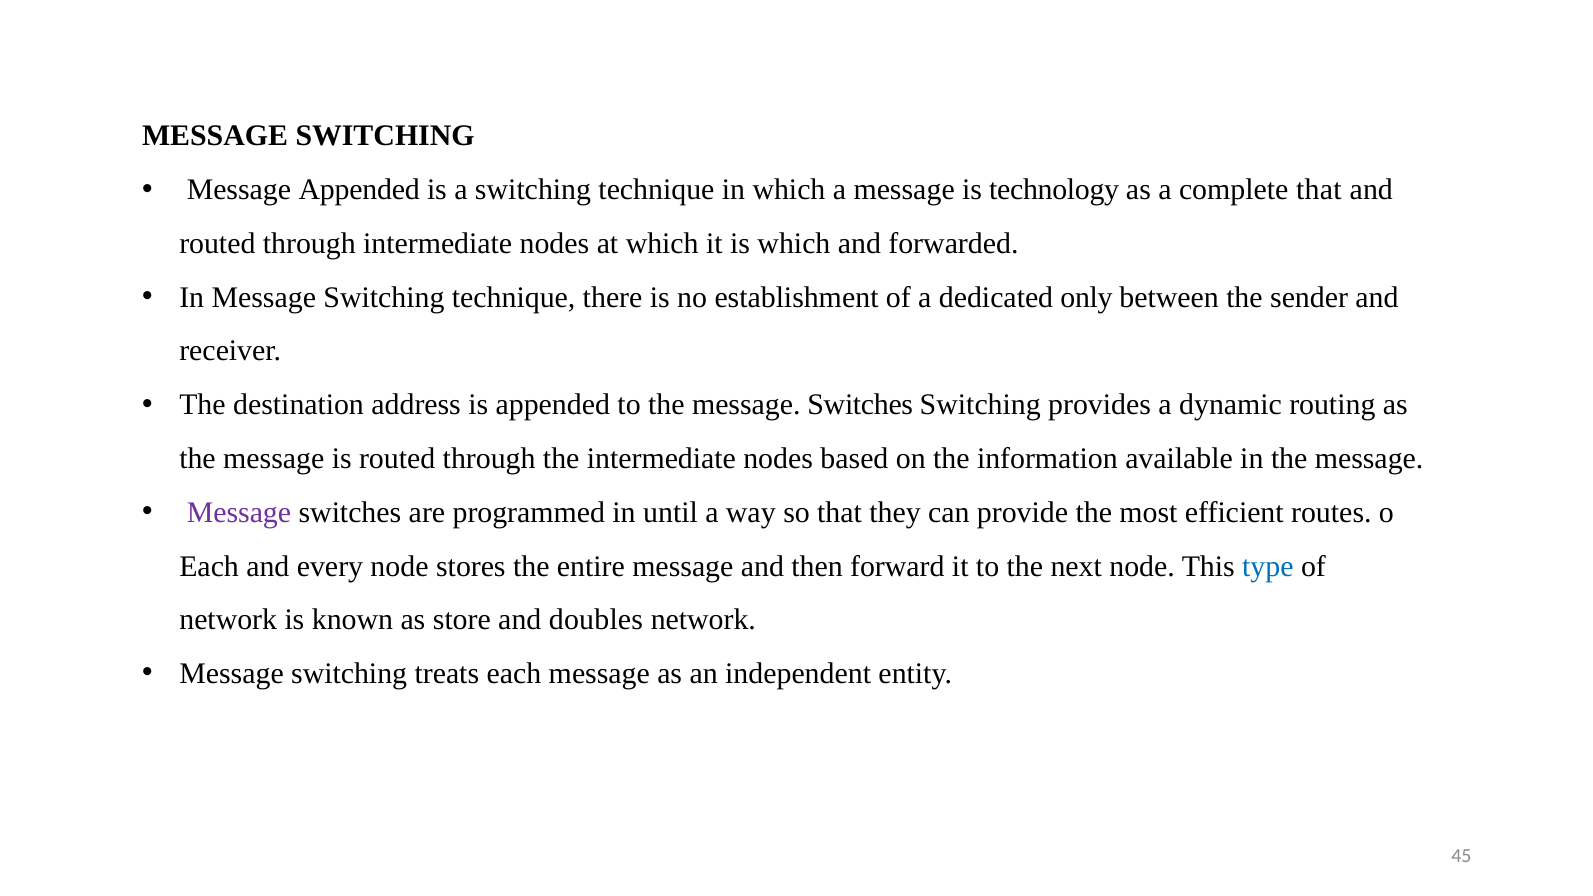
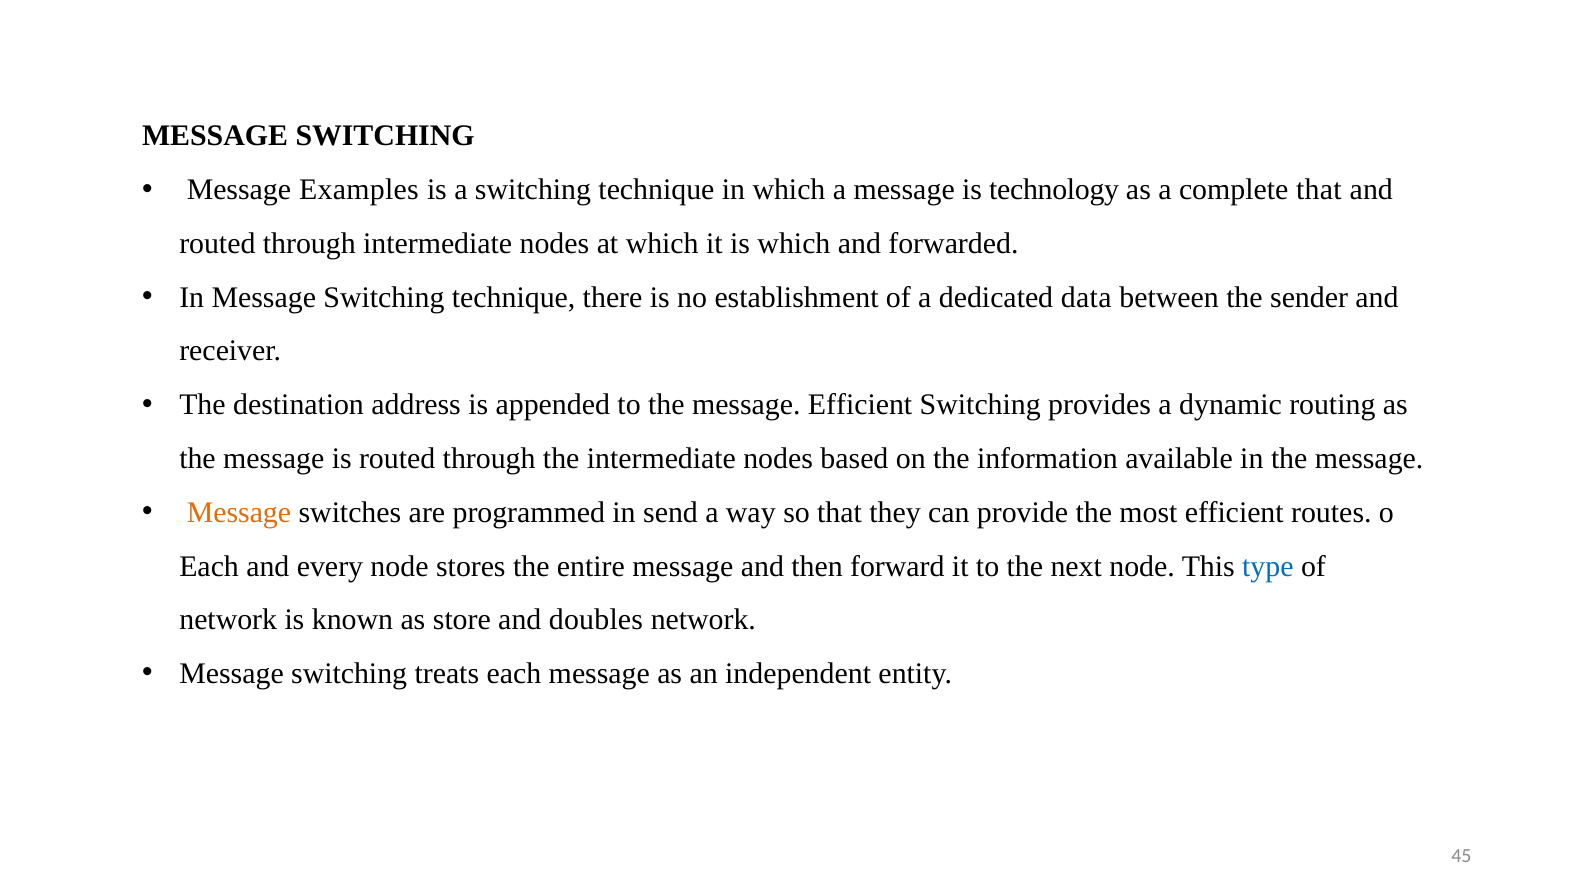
Message Appended: Appended -> Examples (359, 190)
only: only -> data (1086, 297)
the message Switches: Switches -> Efficient (860, 405)
Message colour: purple -> orange (239, 512)
until: until -> send (671, 512)
